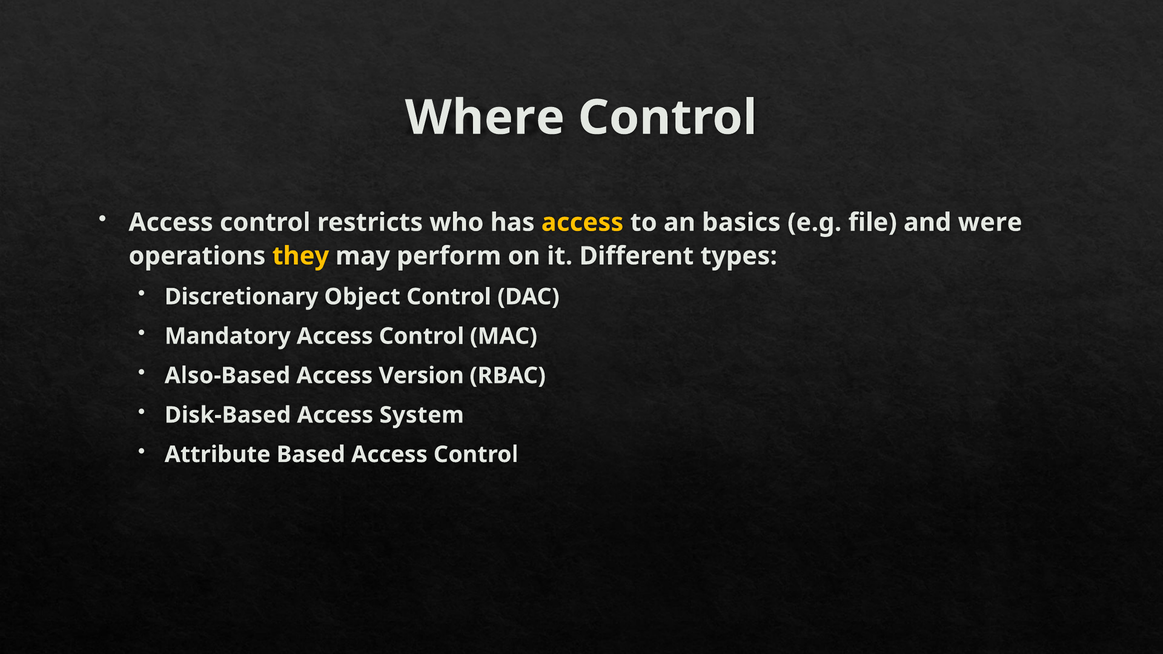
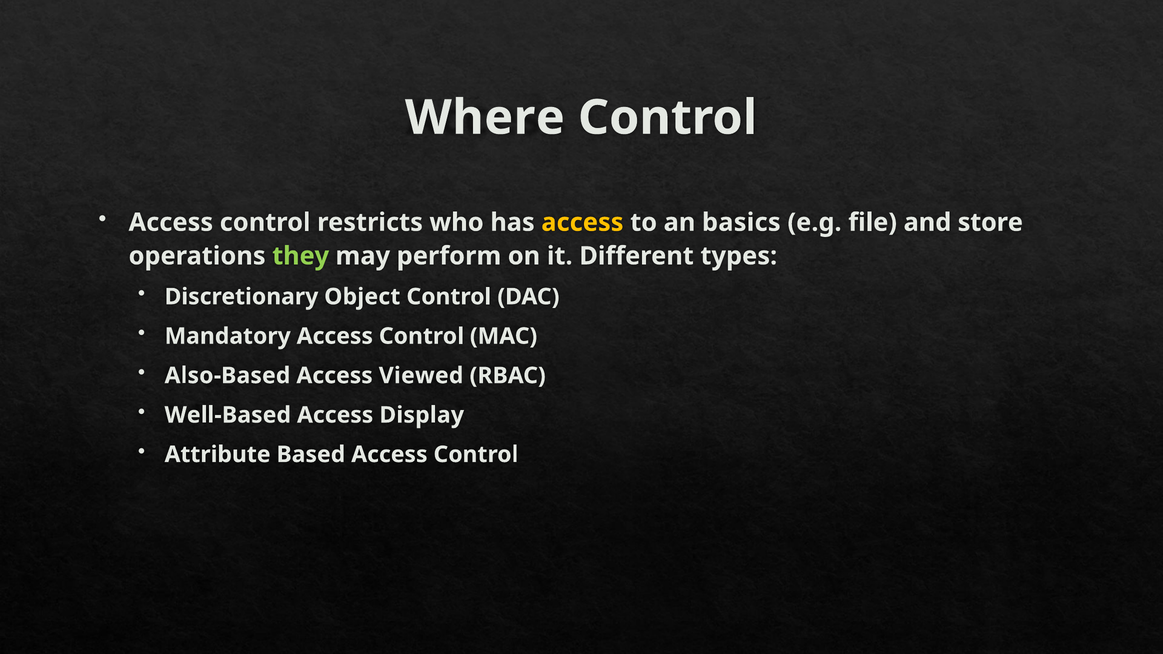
were: were -> store (990, 223)
they colour: yellow -> light green (301, 256)
Version: Version -> Viewed (421, 376)
Disk-Based: Disk-Based -> Well-Based (228, 415)
System: System -> Display (422, 415)
